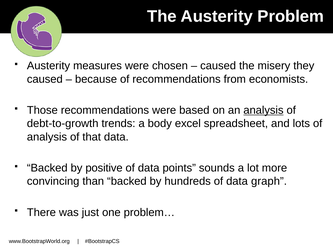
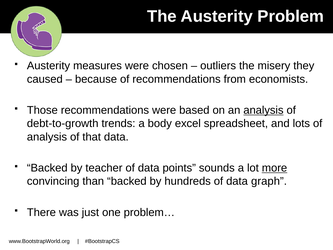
caused: caused -> outliers (218, 66)
positive: positive -> teacher (104, 168)
more underline: none -> present (274, 168)
